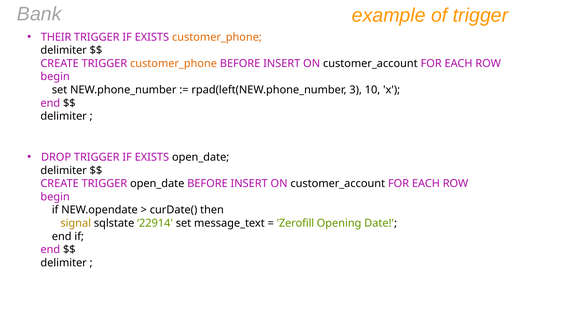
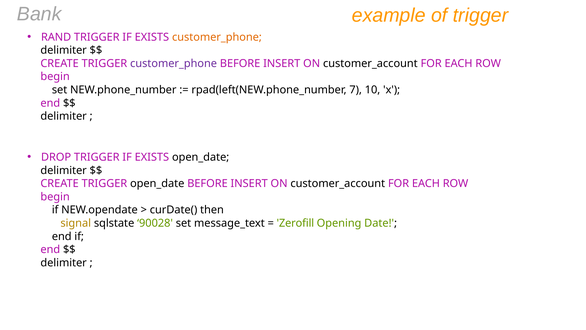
THEIR: THEIR -> RAND (56, 37)
customer_phone colour: orange -> purple (174, 63)
3: 3 -> 7 (356, 90)
22914: 22914 -> 90028 (155, 223)
